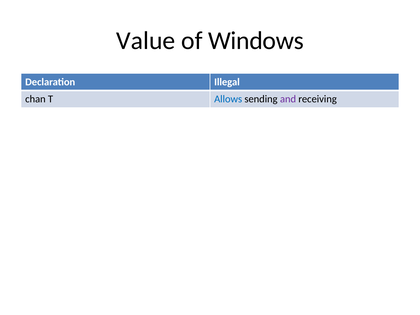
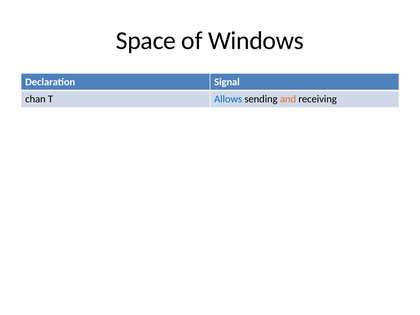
Value: Value -> Space (146, 41)
Illegal: Illegal -> Signal (227, 82)
and colour: purple -> orange (288, 99)
